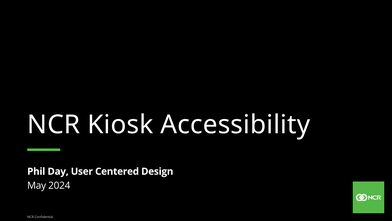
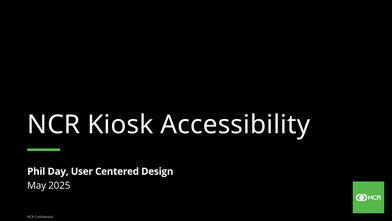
2024: 2024 -> 2025 (59, 185)
